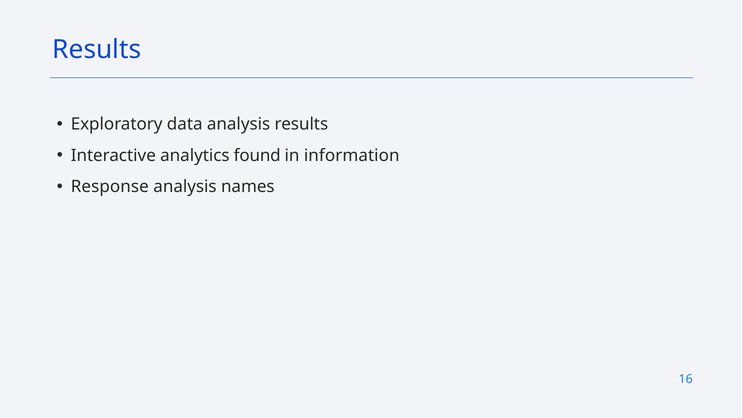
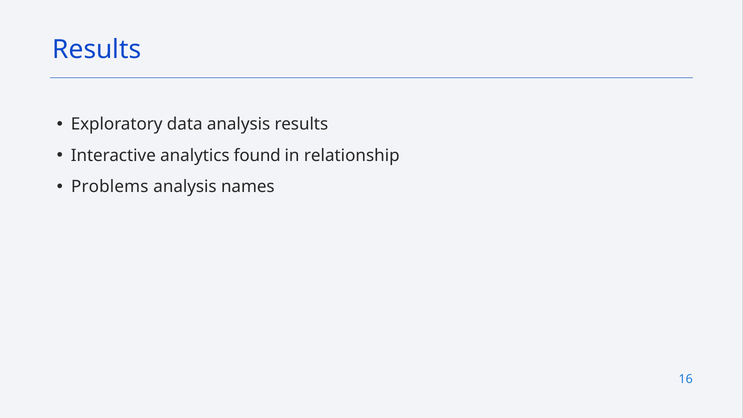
information: information -> relationship (352, 156)
Response: Response -> Problems (110, 187)
